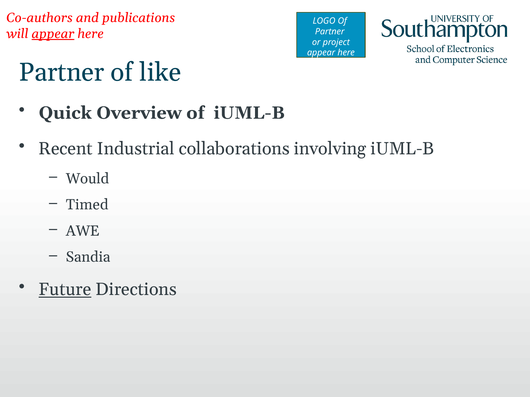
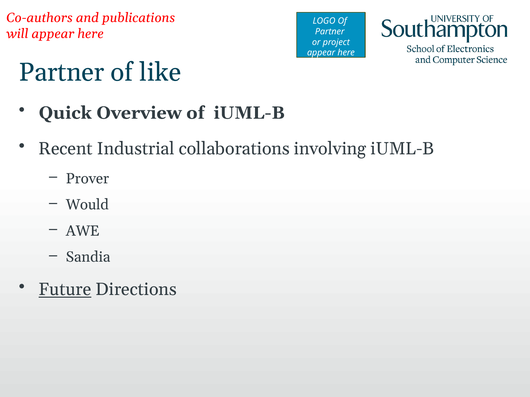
appear underline: present -> none (53, 34)
Would: Would -> Prover (87, 179)
Timed: Timed -> Would (87, 205)
